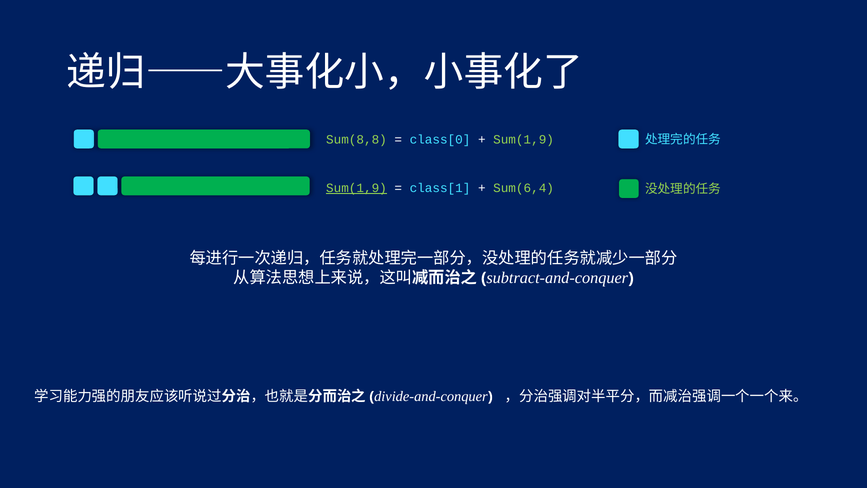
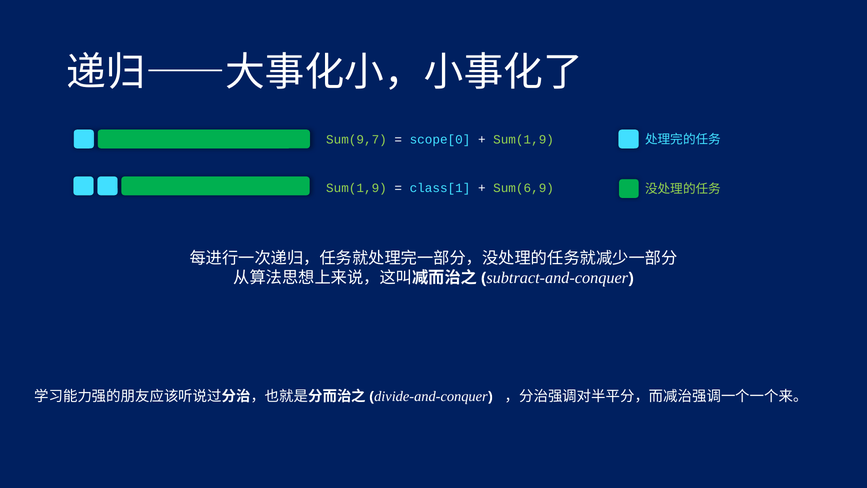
Sum(8,8: Sum(8,8 -> Sum(9,7 (356, 140)
class[0: class[0 -> scope[0 (440, 140)
Sum(1,9 underline: present -> none (356, 188)
Sum(6,4: Sum(6,4 -> Sum(6,9 (524, 188)
